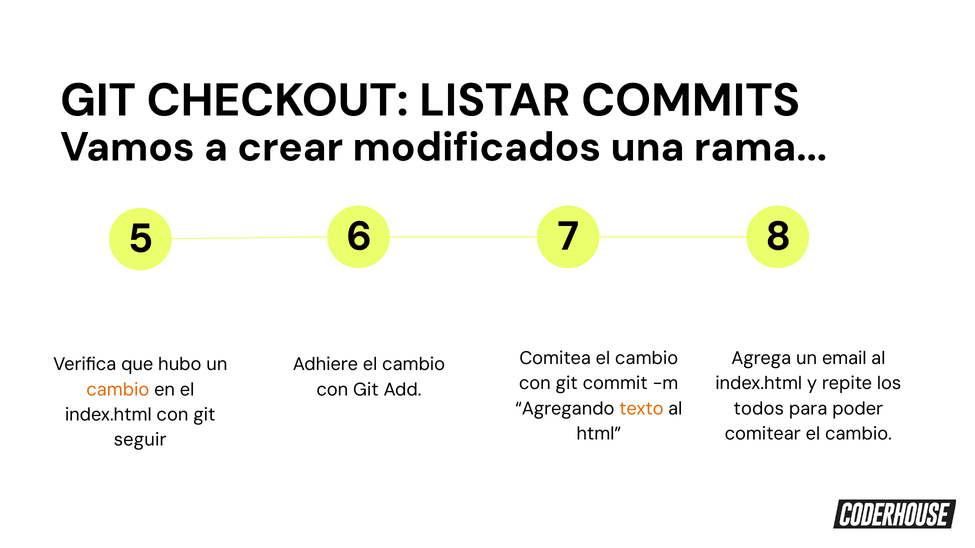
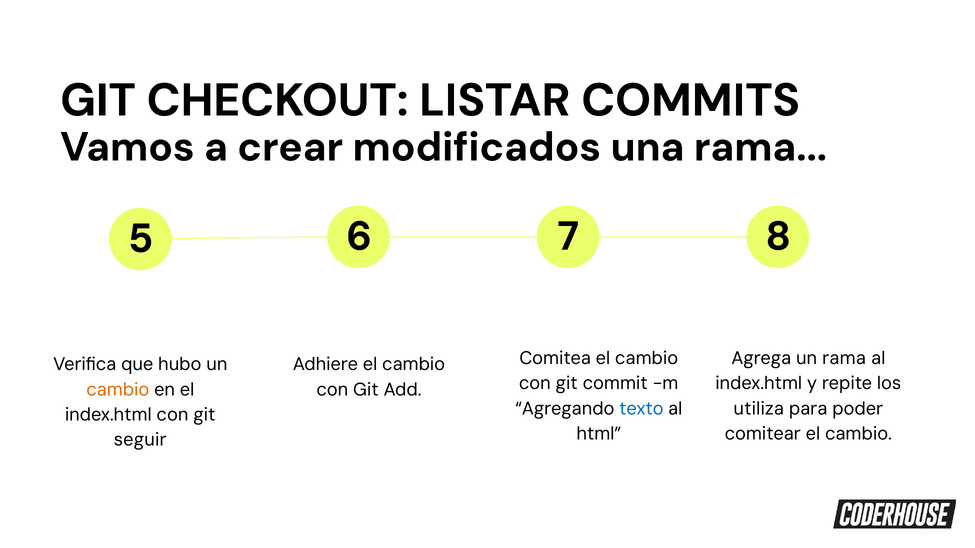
un email: email -> rama (844, 358)
texto colour: orange -> blue (641, 409)
todos: todos -> utiliza (759, 409)
